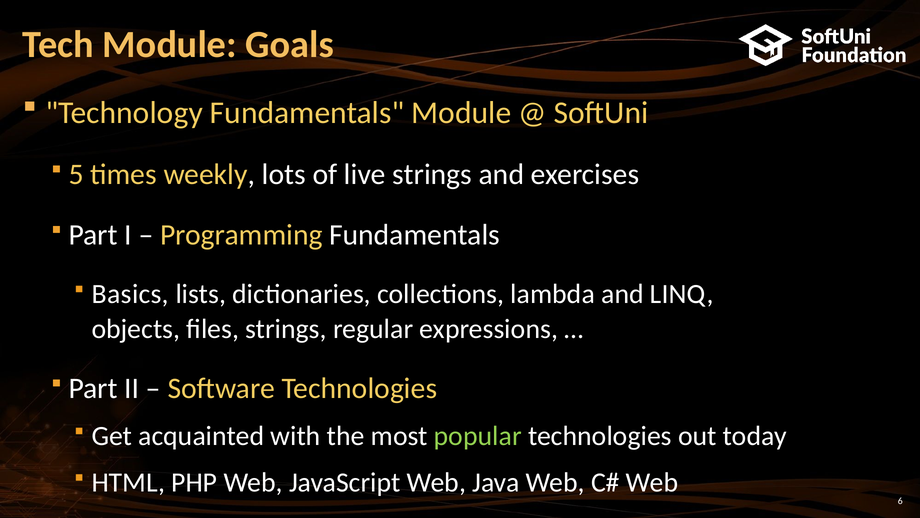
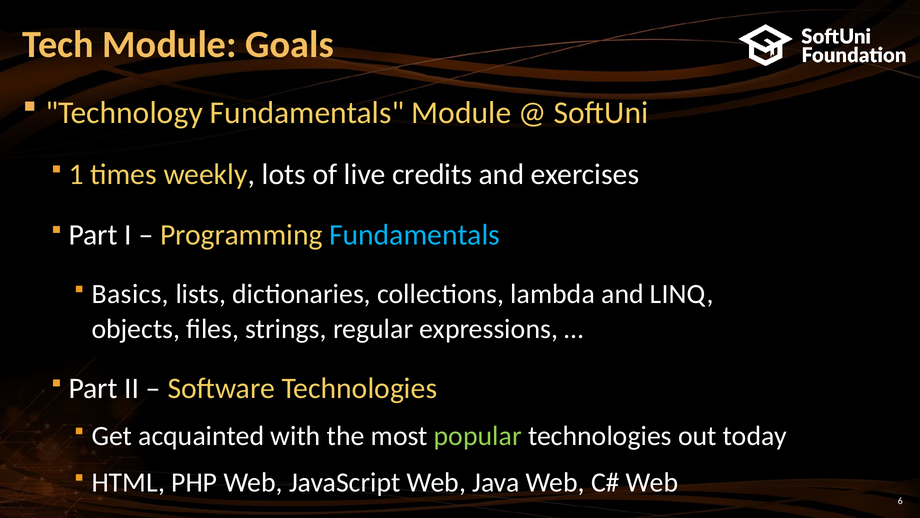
5: 5 -> 1 (76, 174)
live strings: strings -> credits (432, 174)
Fundamentals colour: white -> light blue (415, 235)
